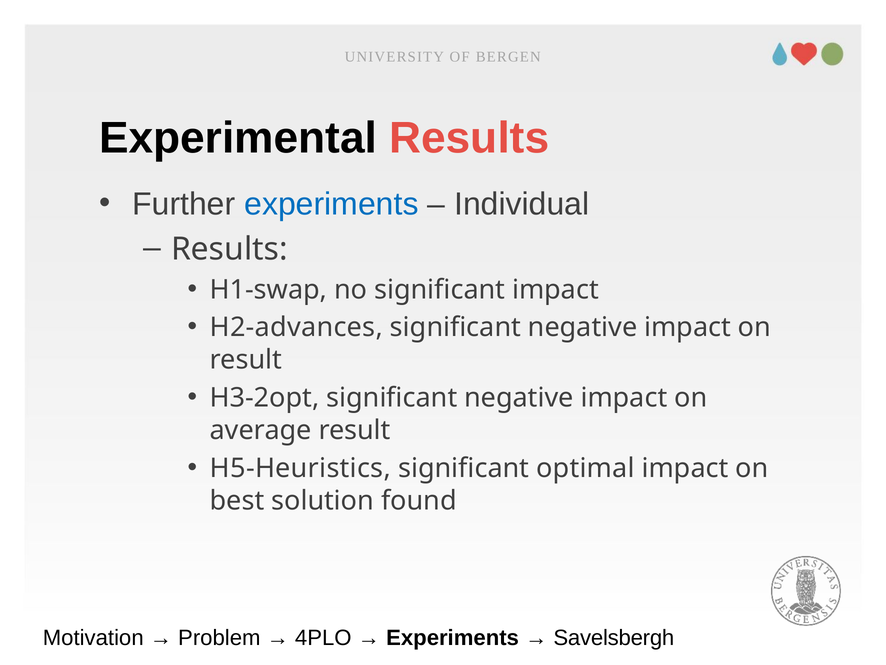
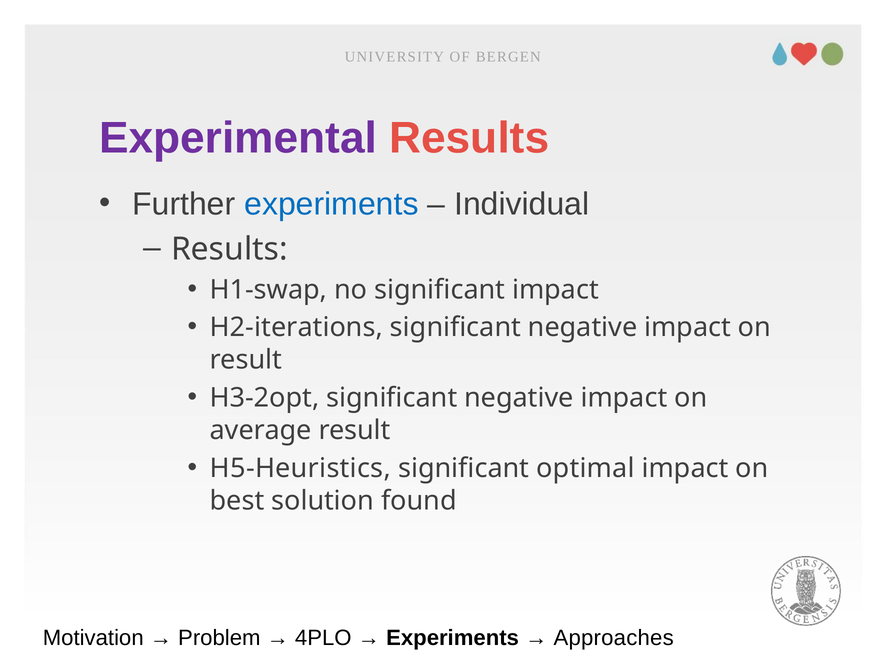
Experimental colour: black -> purple (238, 138)
H2-advances: H2-advances -> H2-iterations (296, 327)
Savelsbergh: Savelsbergh -> Approaches (614, 637)
